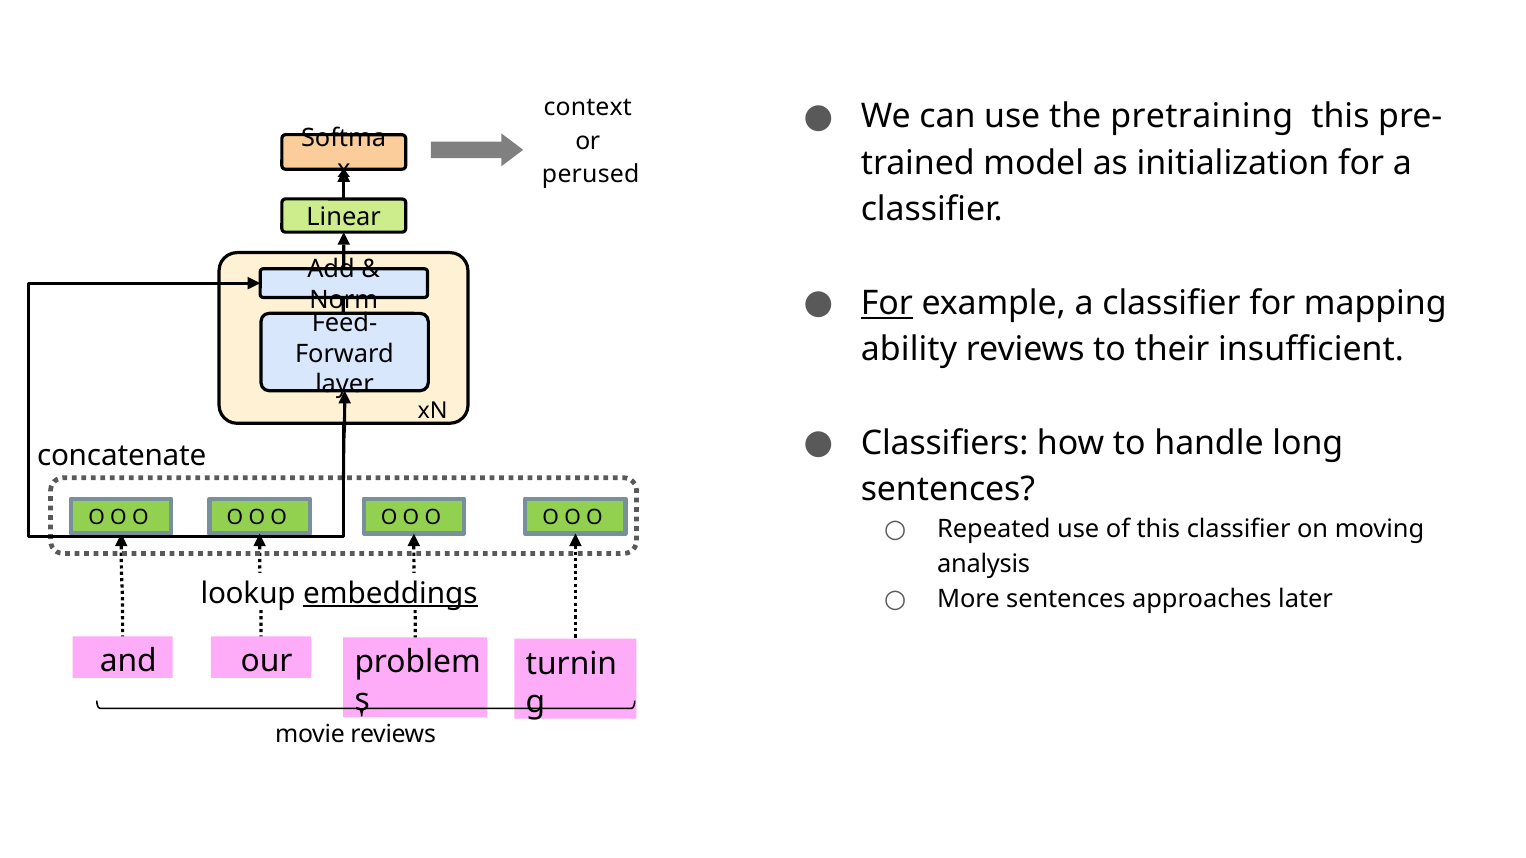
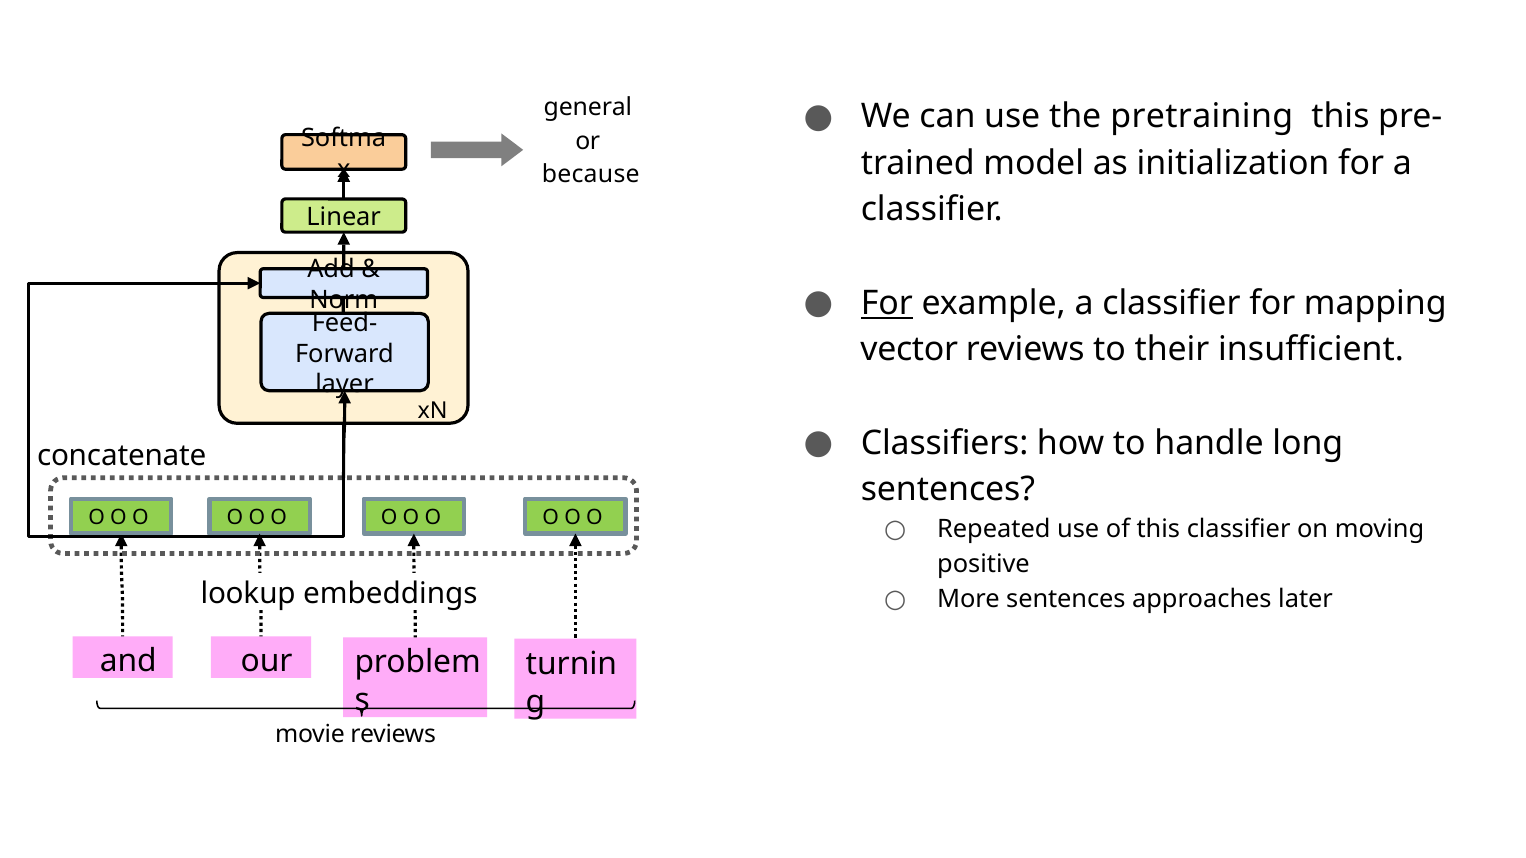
context: context -> general (588, 107)
perused: perused -> because (591, 175)
ability: ability -> vector (909, 350)
analysis: analysis -> positive (983, 565)
embeddings underline: present -> none (390, 594)
